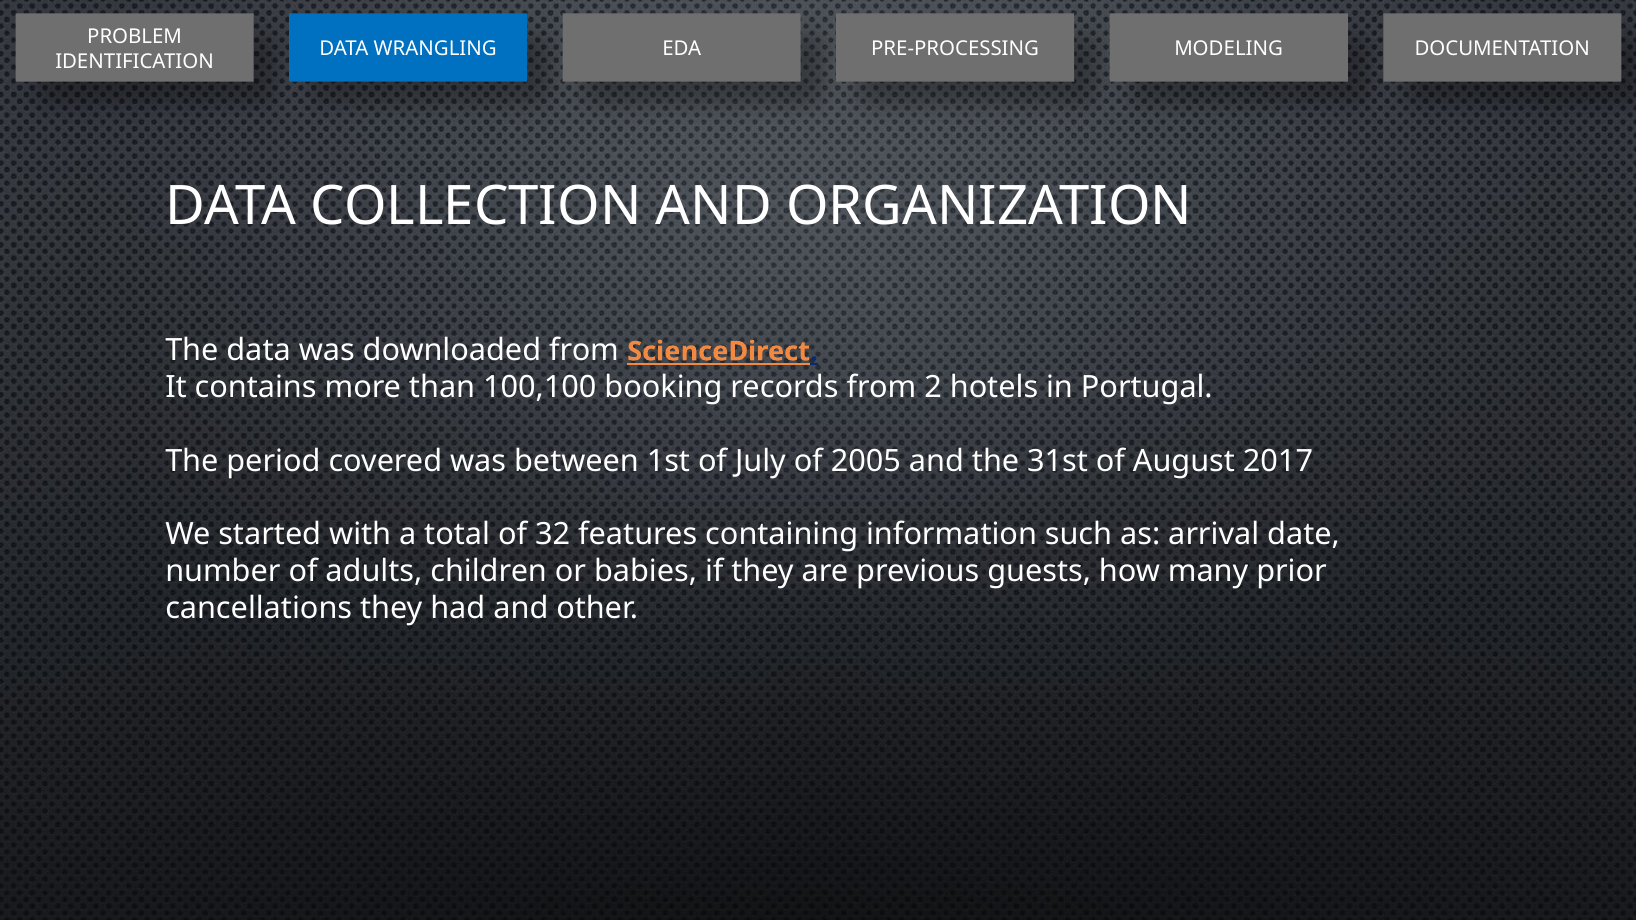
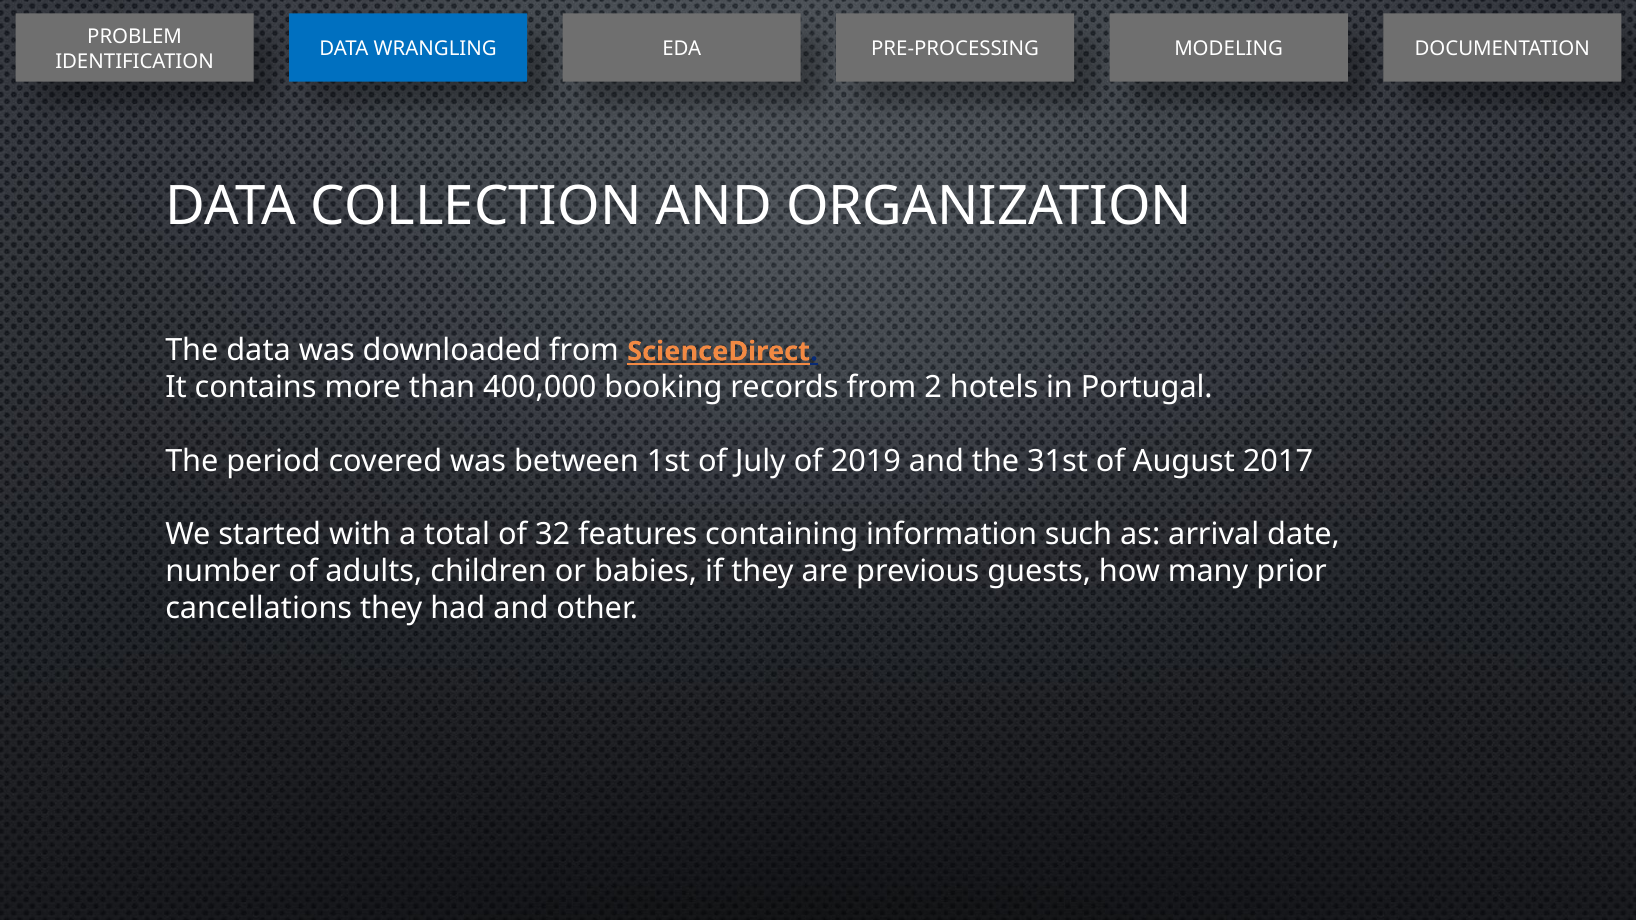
100,100: 100,100 -> 400,000 (540, 387)
2005: 2005 -> 2019 (866, 461)
